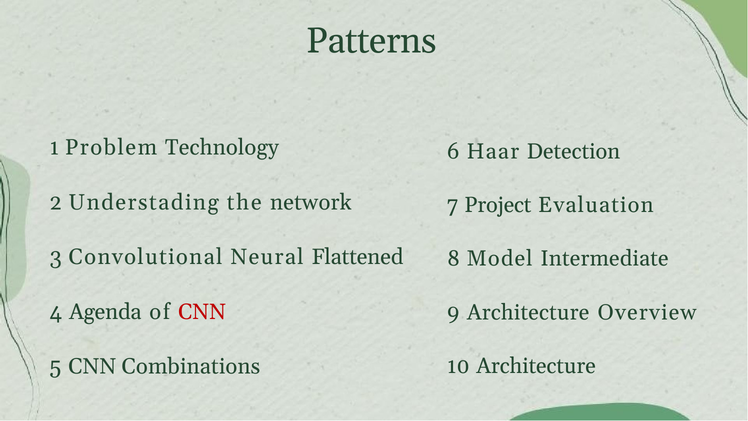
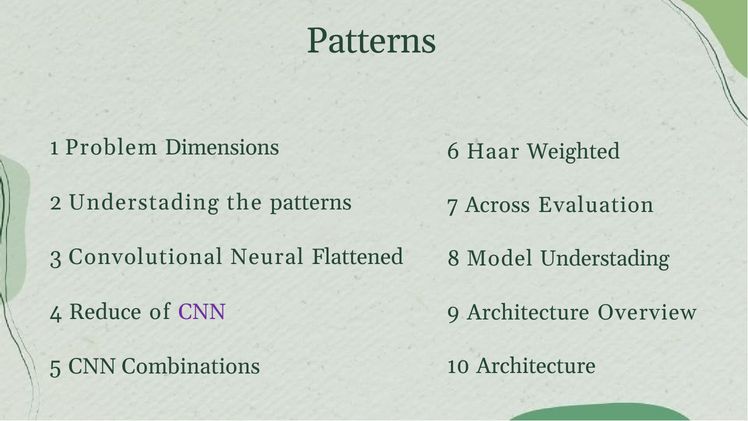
Technology: Technology -> Dimensions (222, 148)
Detection: Detection -> Weighted (573, 152)
the network: network -> patterns (311, 202)
Project: Project -> Across (498, 205)
Model Intermediate: Intermediate -> Understading (605, 259)
Agenda: Agenda -> Reduce (105, 312)
CNN colour: red -> purple (202, 312)
